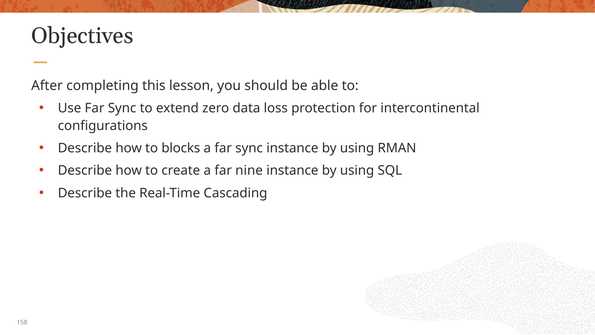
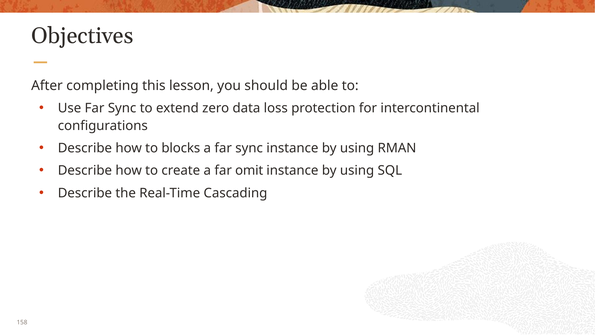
nine: nine -> omit (249, 170)
